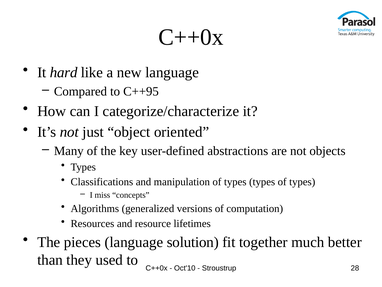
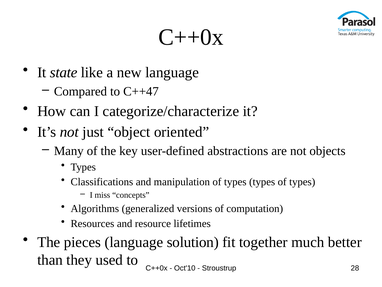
hard: hard -> state (64, 72)
C++95: C++95 -> C++47 (141, 91)
